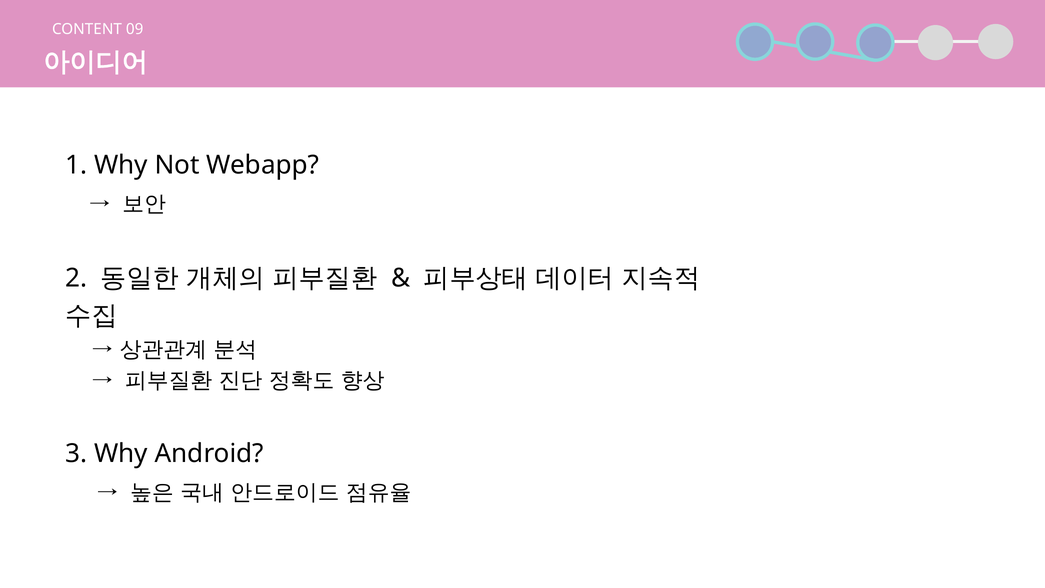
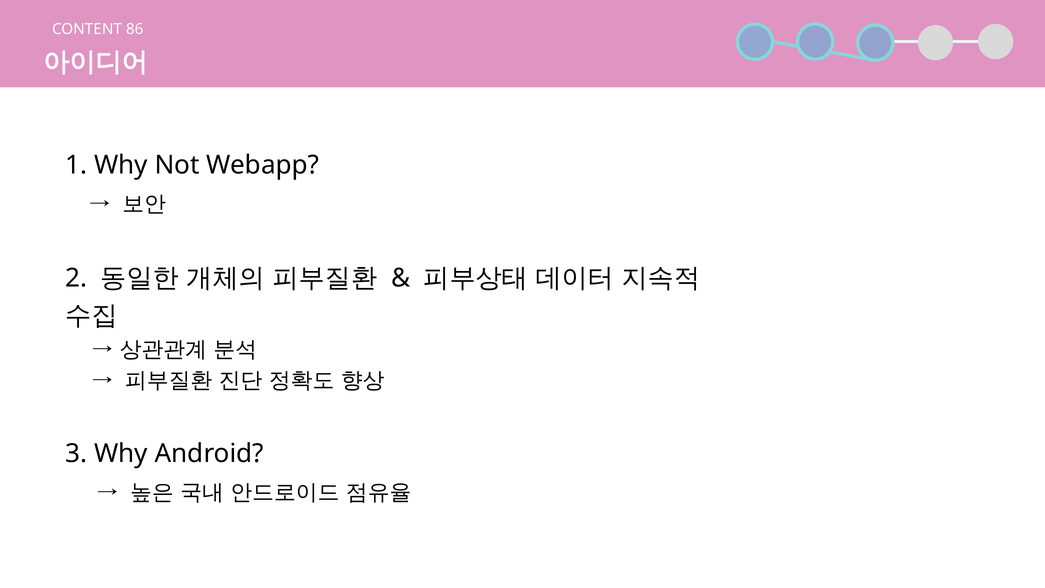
09: 09 -> 86 (135, 29)
